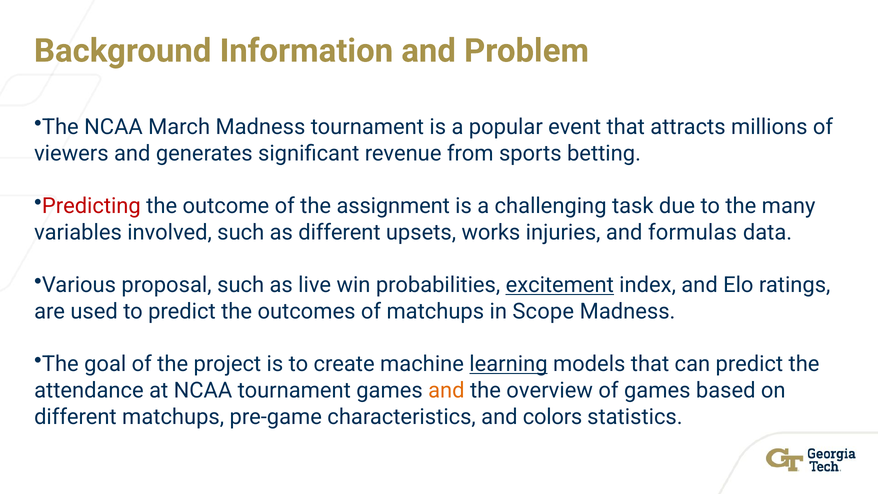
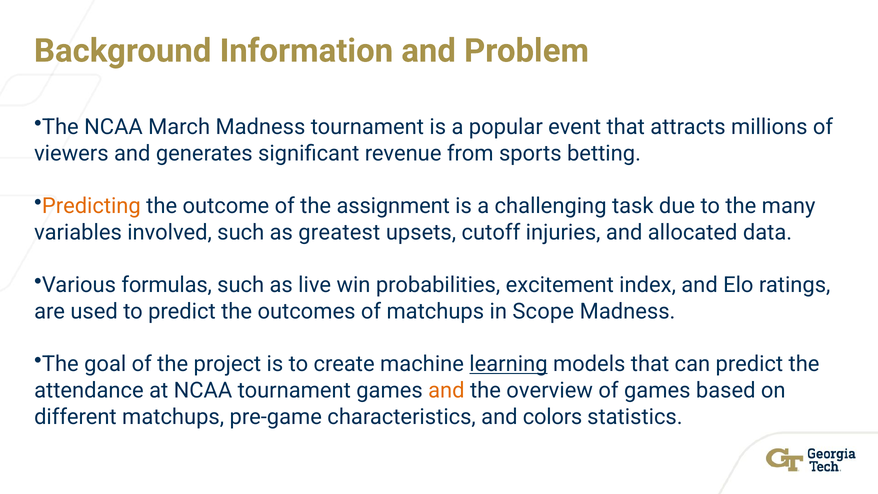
Predicting colour: red -> orange (91, 206)
as different: different -> greatest (339, 232)
works: works -> cutoff (491, 232)
formulas: formulas -> allocated (693, 232)
proposal: proposal -> formulas (167, 285)
excitement underline: present -> none (560, 285)
